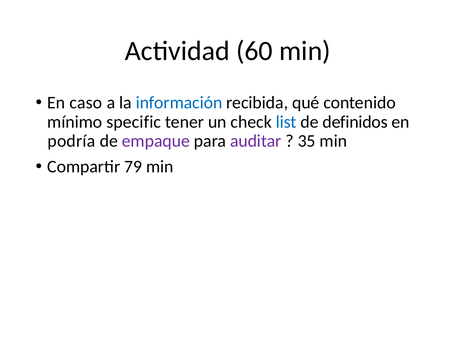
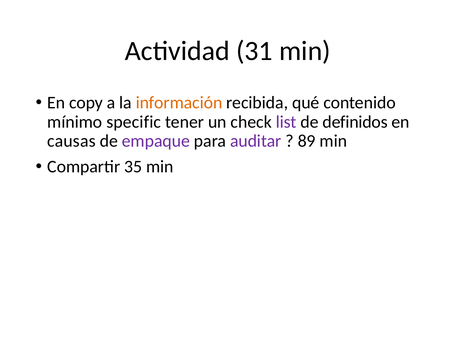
60: 60 -> 31 (254, 51)
caso: caso -> copy (86, 103)
información colour: blue -> orange (179, 103)
list colour: blue -> purple (286, 122)
podría: podría -> causas (71, 141)
35: 35 -> 89 (307, 141)
79: 79 -> 35 (133, 167)
